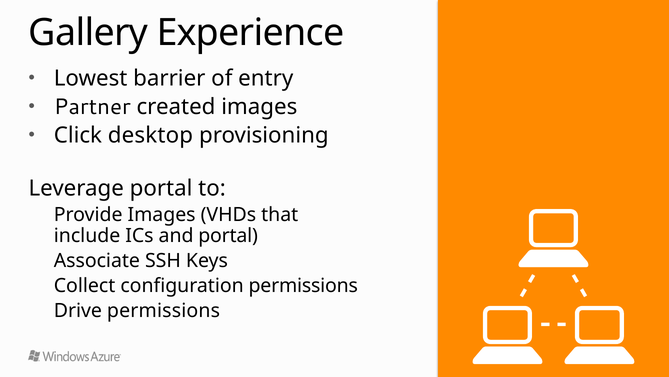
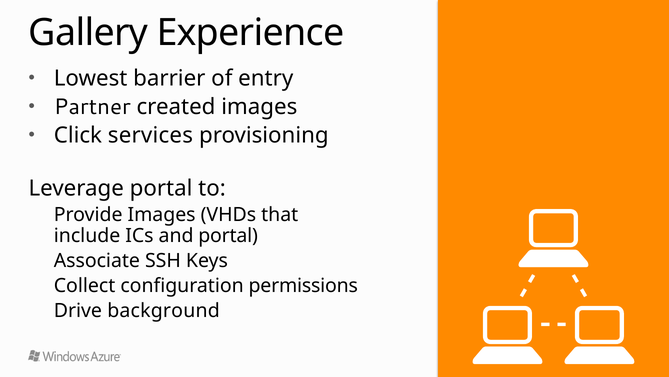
desktop: desktop -> services (150, 135)
Drive permissions: permissions -> background (164, 310)
